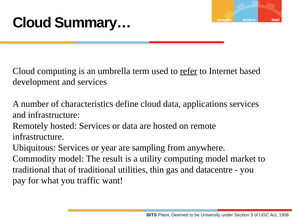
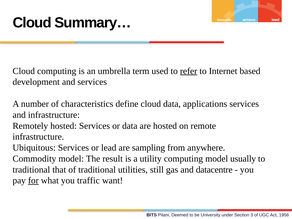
year: year -> lead (109, 148)
market: market -> usually (243, 159)
thin: thin -> still (157, 170)
for underline: none -> present (33, 181)
